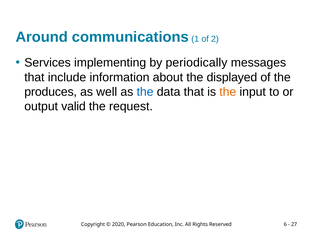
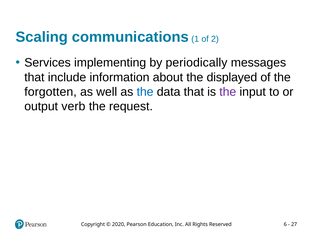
Around: Around -> Scaling (42, 37)
produces: produces -> forgotten (51, 92)
the colour: orange -> purple (228, 92)
valid: valid -> verb (73, 106)
